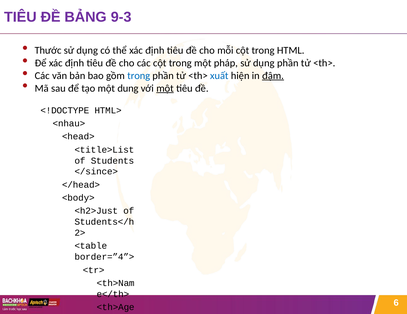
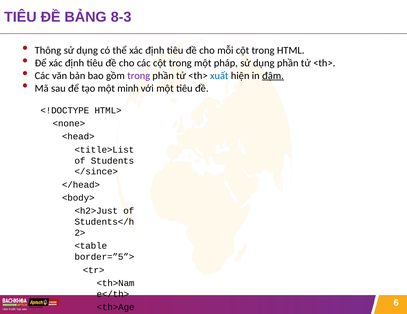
9-3: 9-3 -> 8-3 (121, 17)
Thước: Thước -> Thông (48, 51)
trong colour: blue -> purple (139, 76)
dung: dung -> minh (128, 88)
một underline: present -> none (165, 88)
<nhau>: <nhau> -> <none> (69, 124)
border=”4”>: border=”4”> -> border=”5”> (104, 257)
